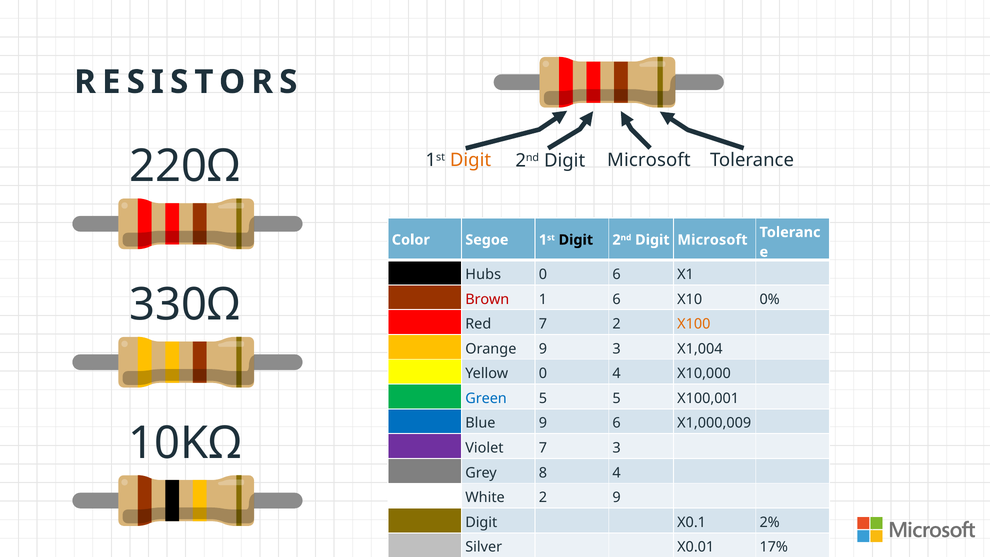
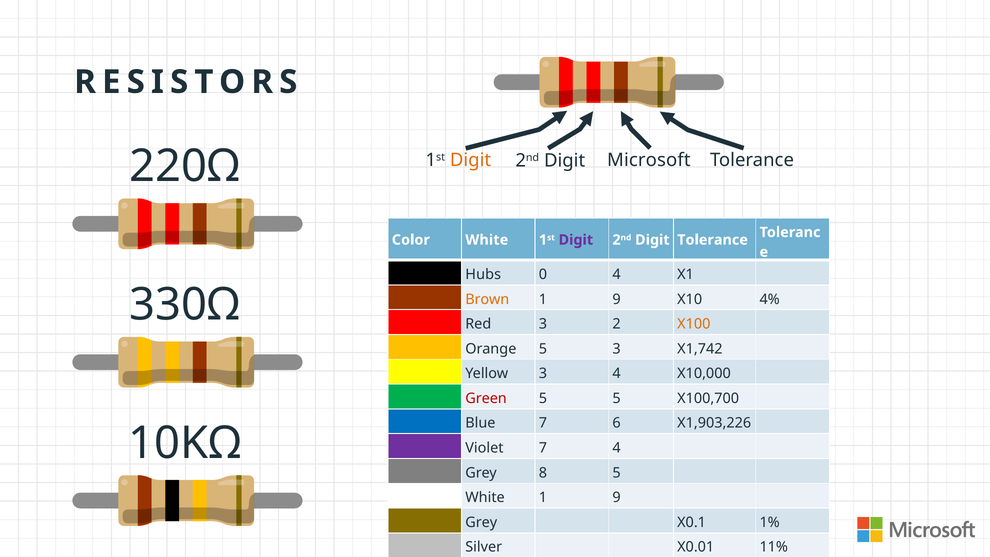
Color Segoe: Segoe -> White (487, 240)
Digit colour: black -> purple (576, 240)
Microsoft: Microsoft -> Tolerance (713, 240)
0 6: 6 -> 4 (617, 274)
Brown colour: red -> orange (487, 299)
6: 6 -> 9 (617, 299)
0%: 0% -> 4% (770, 299)
Red 7: 7 -> 3 (543, 324)
Orange 9: 9 -> 5 (543, 349)
X1,004: X1,004 -> X1,742 (700, 349)
Yellow 0: 0 -> 3 (543, 374)
Green colour: blue -> red (486, 398)
X100,001: X100,001 -> X100,700 (708, 398)
Blue 9: 9 -> 7 (543, 423)
X1,000,009: X1,000,009 -> X1,903,226 (714, 423)
7 3: 3 -> 4 (617, 448)
8 4: 4 -> 5 (617, 473)
White 2: 2 -> 1 (543, 497)
Digit: Digit -> Grey (481, 522)
2%: 2% -> 1% (770, 522)
17%: 17% -> 11% (774, 547)
